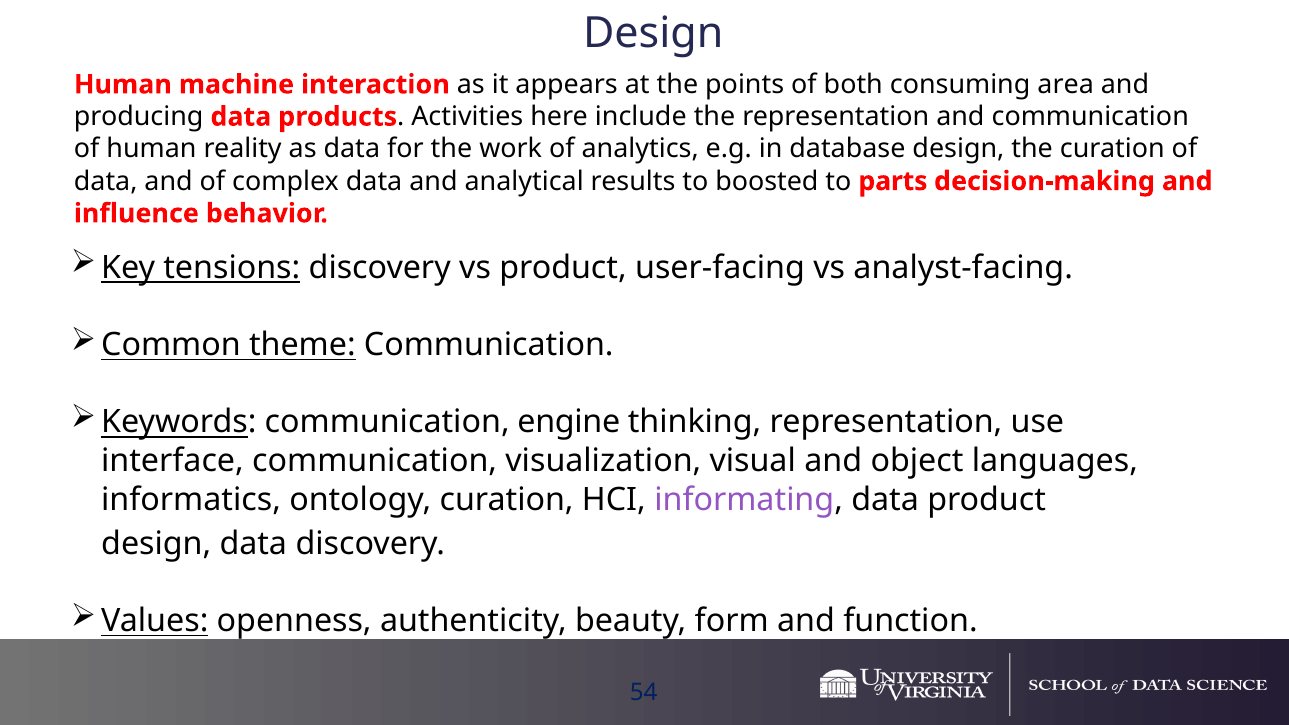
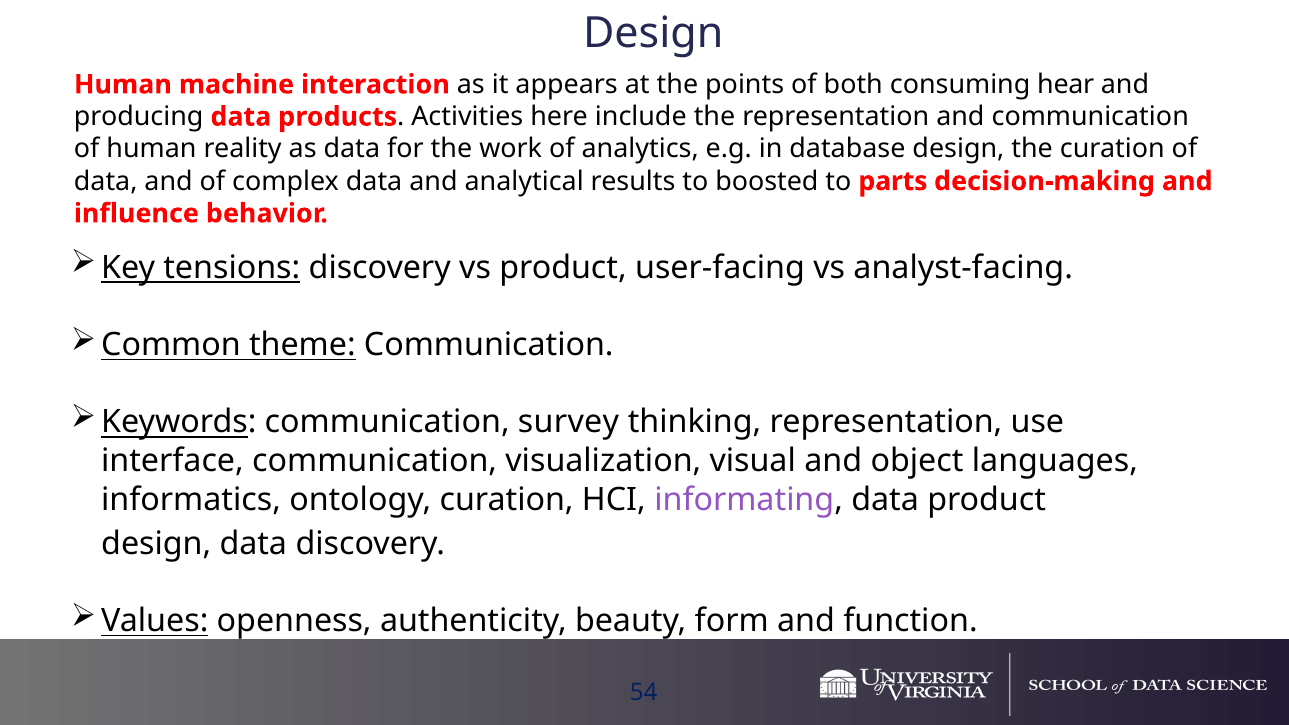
area: area -> hear (1066, 85)
engine: engine -> survey (569, 422)
